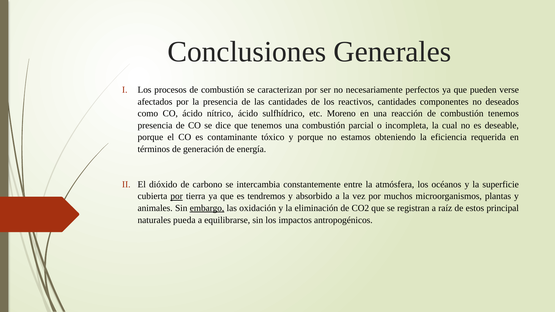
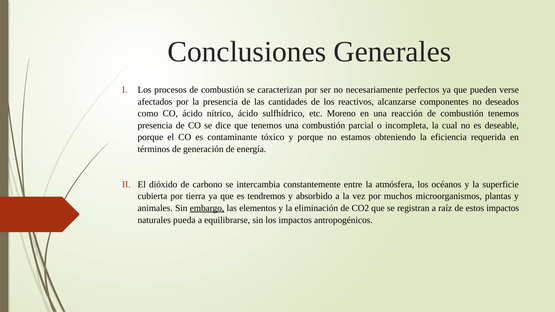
reactivos cantidades: cantidades -> alcanzarse (397, 102)
por underline: present -> none (177, 196)
oxidación: oxidación -> elementos (258, 208)
estos principal: principal -> impactos (503, 208)
